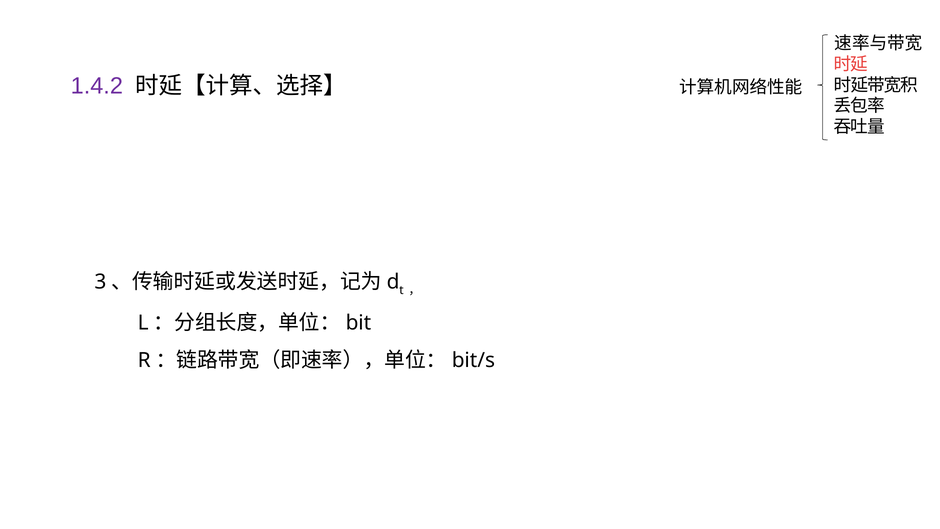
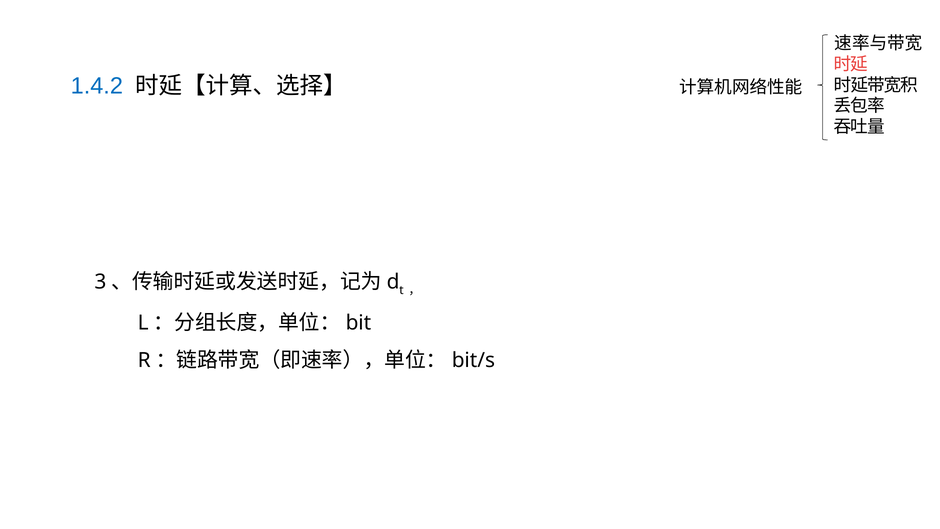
1.4.2 colour: purple -> blue (97, 86)
